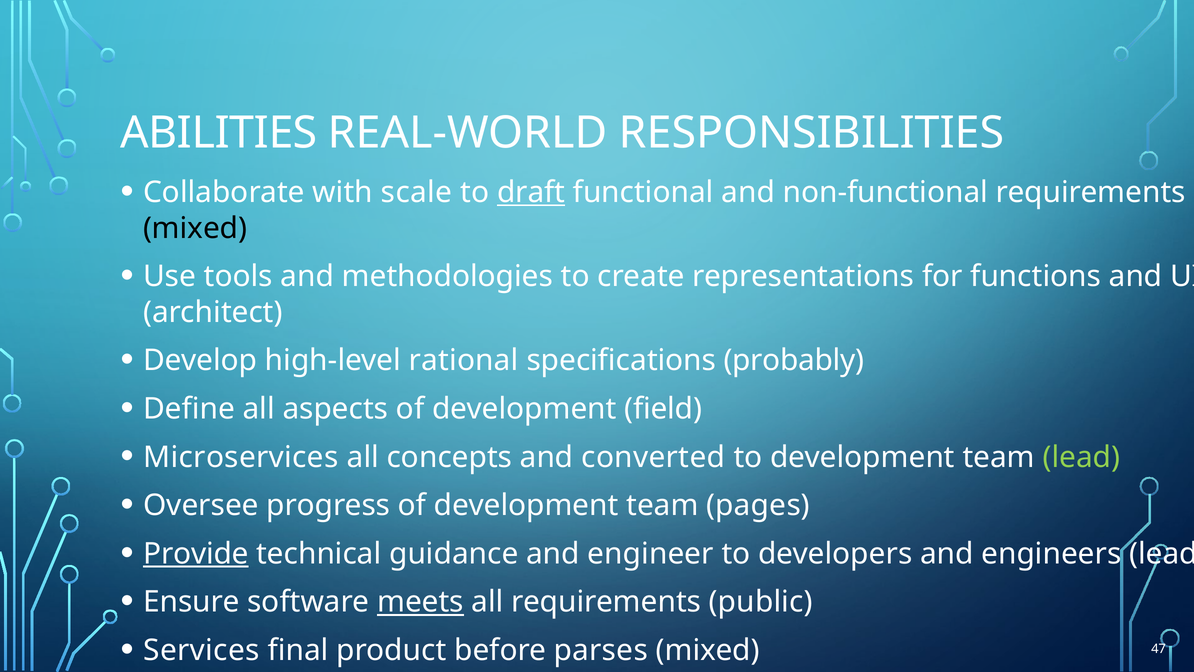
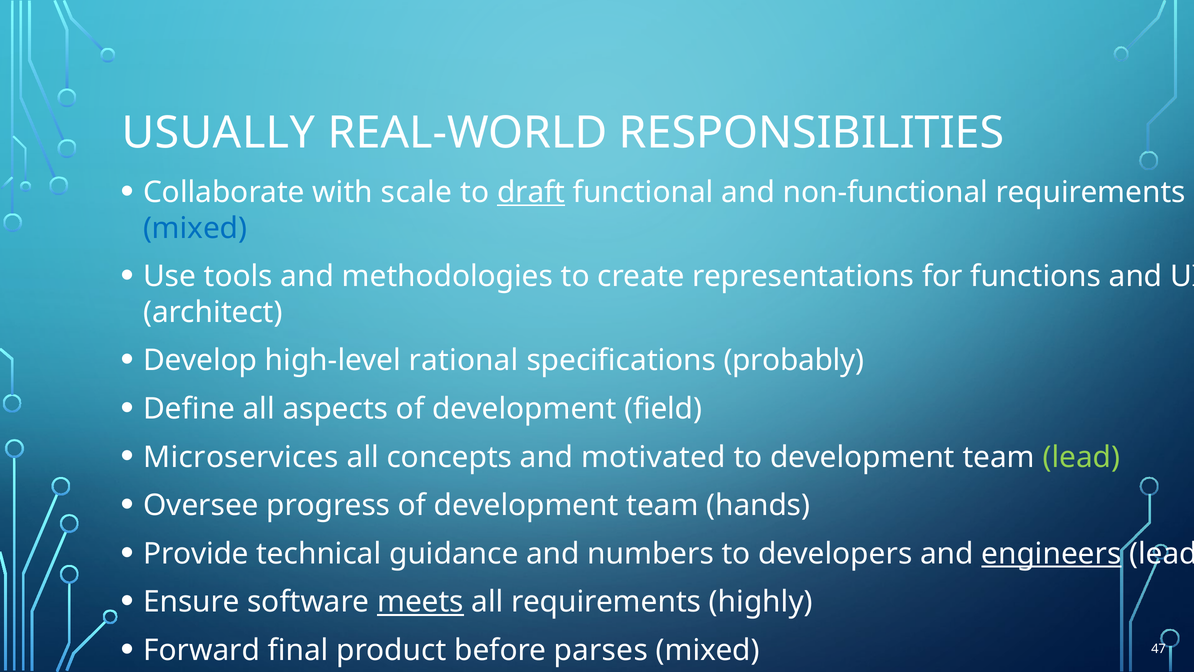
ABILITIES: ABILITIES -> USUALLY (218, 133)
mixed colour: black -> blue (195, 228)
converted: converted -> motivated (653, 457)
pages: pages -> hands (758, 505)
Provide underline: present -> none (196, 553)
engineer: engineer -> numbers (651, 553)
engineers underline: none -> present (1051, 553)
public: public -> highly (761, 602)
Services: Services -> Forward (202, 650)
